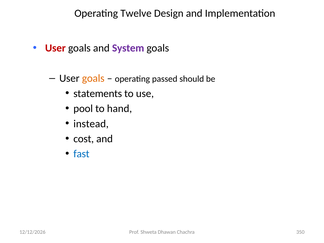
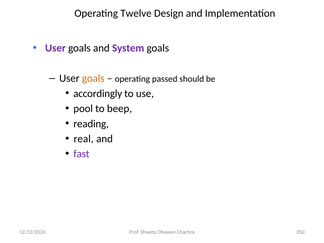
User colour: red -> purple (55, 48)
statements: statements -> accordingly (98, 93)
hand: hand -> beep (120, 109)
instead: instead -> reading (91, 124)
cost: cost -> real (84, 139)
fast colour: blue -> purple (81, 154)
